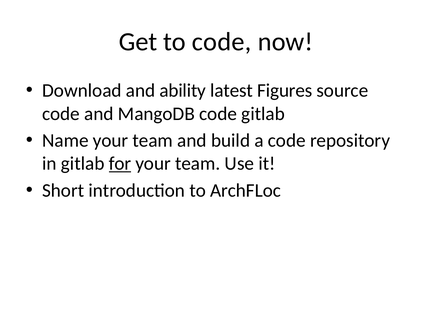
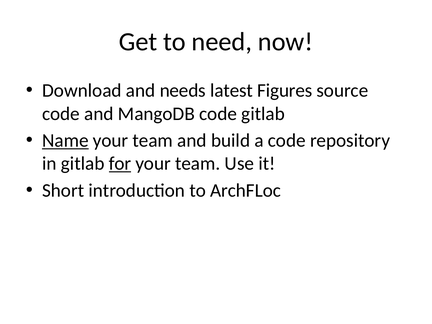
to code: code -> need (222, 42)
ability: ability -> needs (183, 91)
Name underline: none -> present (65, 141)
